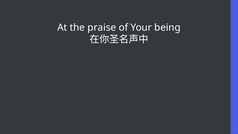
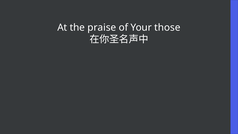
being: being -> those (167, 28)
